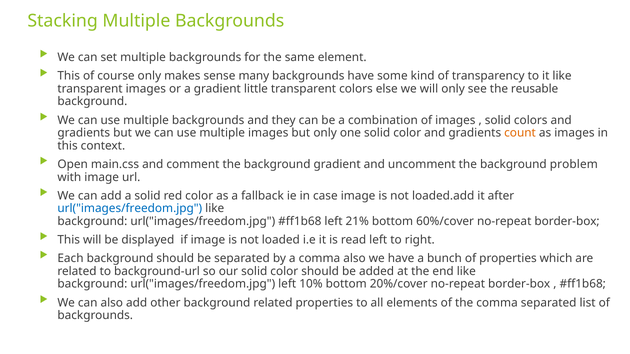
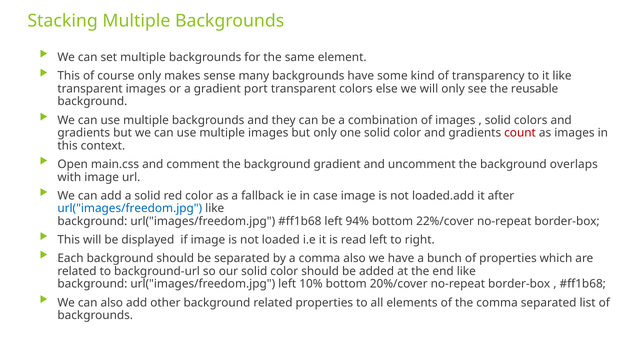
little: little -> port (256, 89)
count colour: orange -> red (520, 133)
problem: problem -> overlaps (574, 165)
21%: 21% -> 94% (357, 221)
60%/cover: 60%/cover -> 22%/cover (445, 221)
